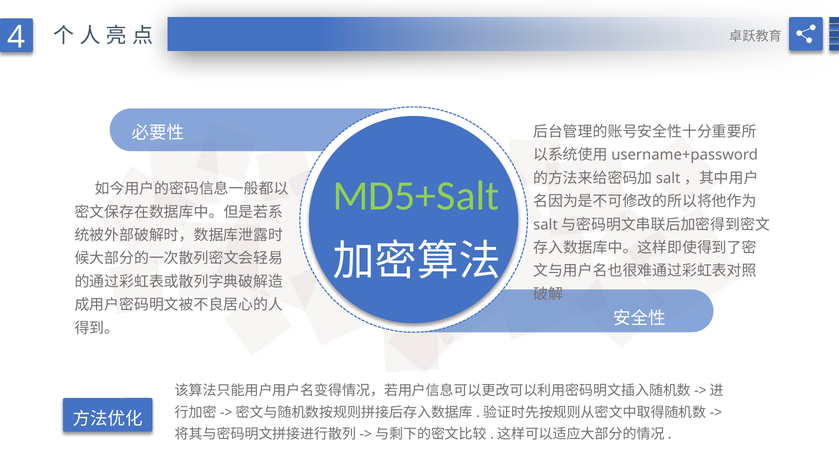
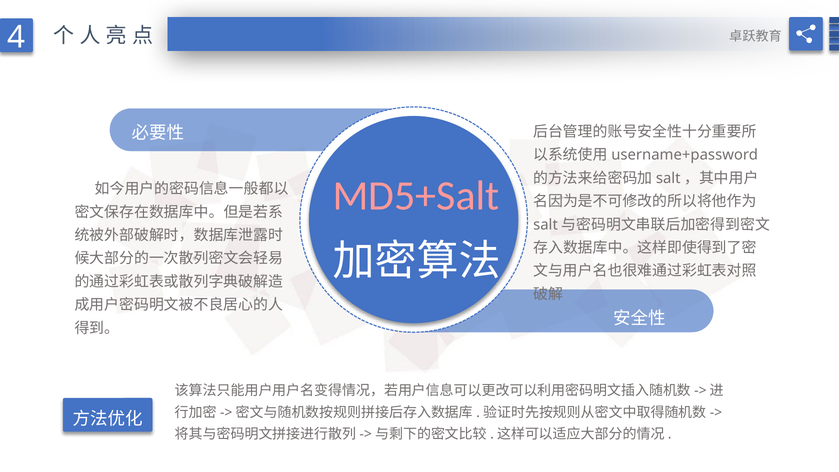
MD5+Salt colour: light green -> pink (416, 196)
